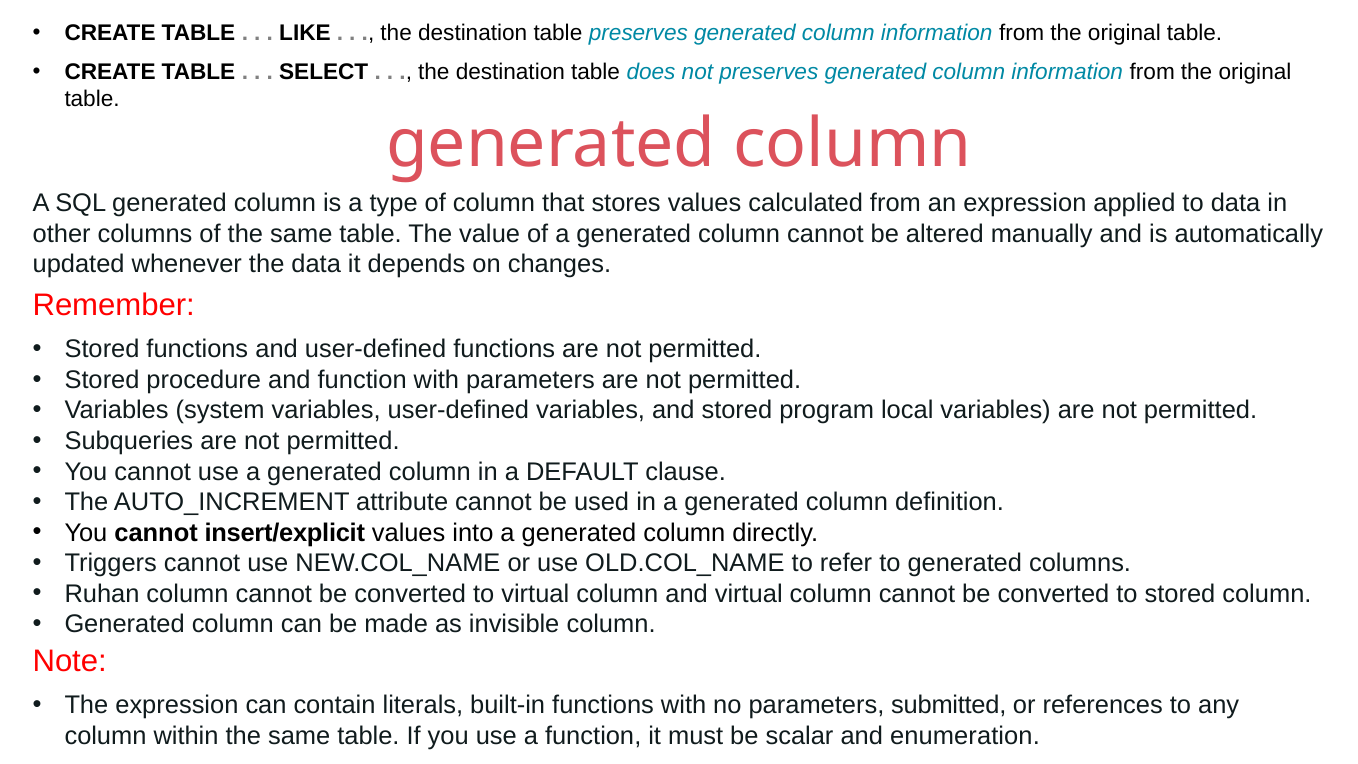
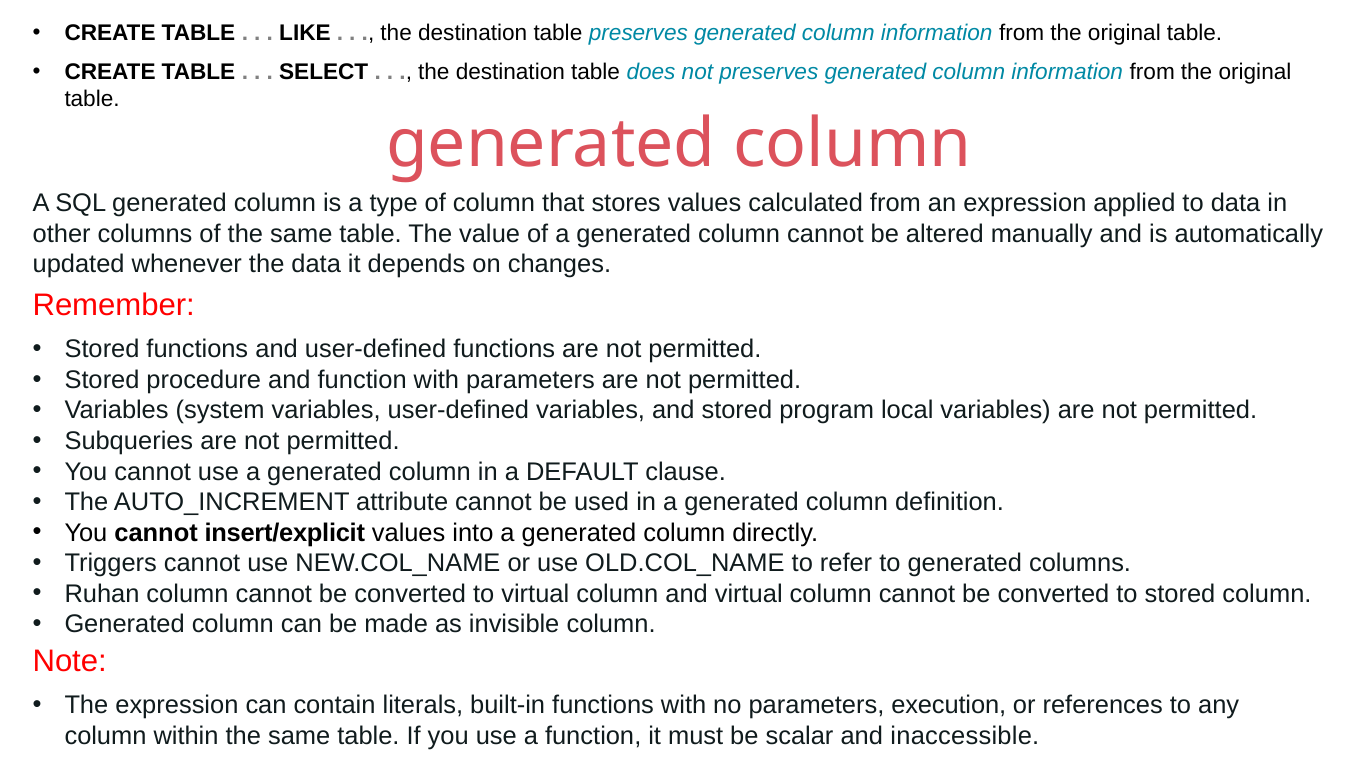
submitted: submitted -> execution (949, 705)
enumeration: enumeration -> inaccessible (965, 736)
